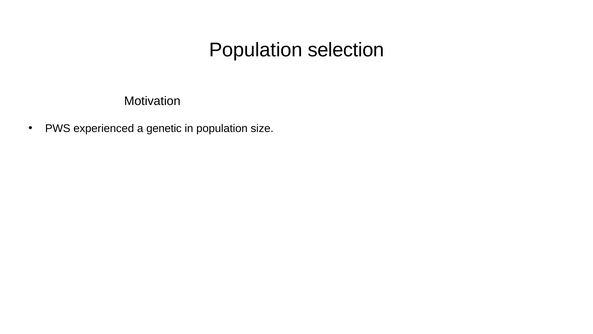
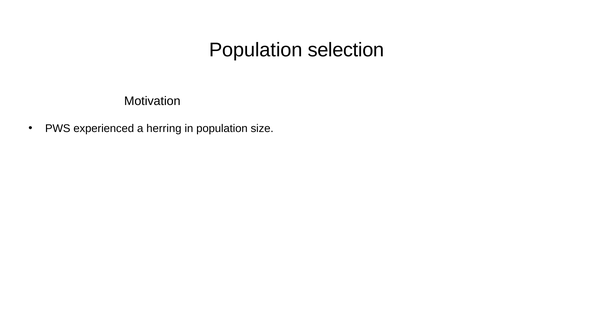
genetic: genetic -> herring (164, 128)
